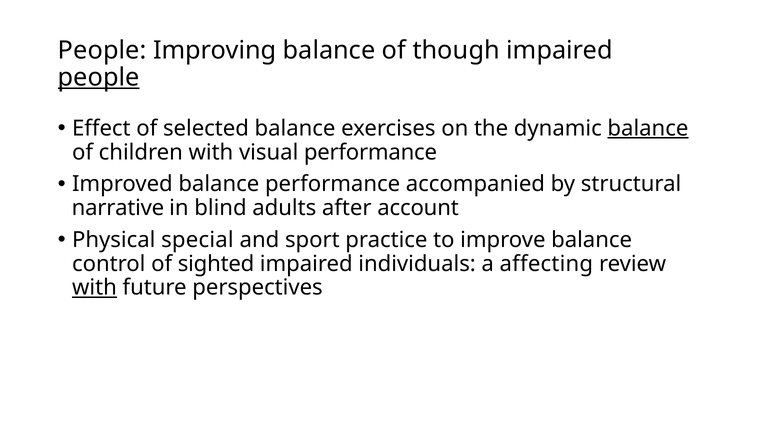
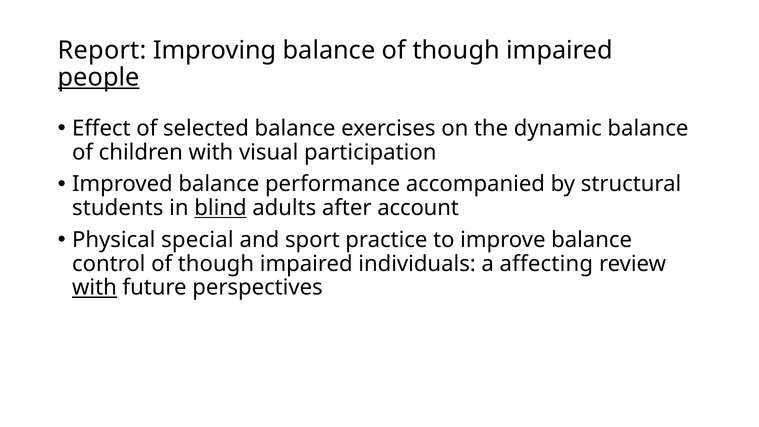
People: People -> Report (102, 50)
balance underline: present -> none (648, 128)
visual performance: performance -> participation (370, 152)
narrative: narrative -> students (118, 208)
blind underline: none -> present (220, 208)
control of sighted: sighted -> though (216, 264)
